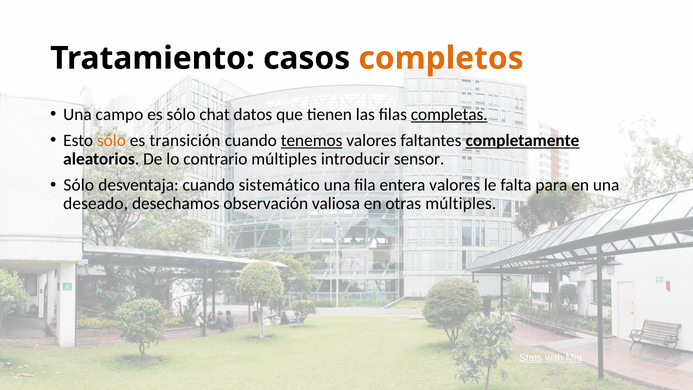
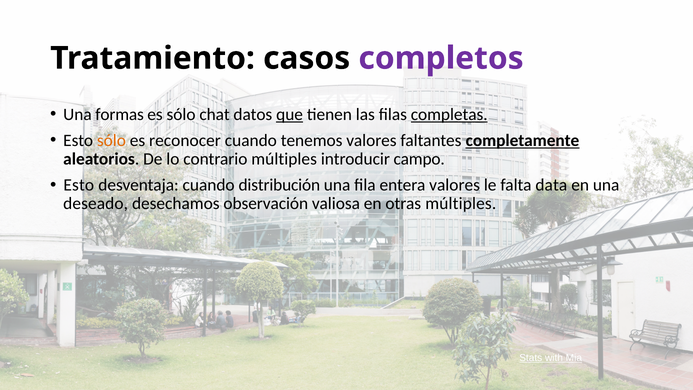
completos colour: orange -> purple (441, 58)
campo: campo -> formas (120, 114)
que underline: none -> present (290, 114)
transición: transición -> reconocer (185, 140)
tenemos underline: present -> none (312, 140)
sensor: sensor -> campo (419, 159)
Sólo: Sólo -> Esto (79, 185)
sistemático: sistemático -> distribución (279, 185)
para: para -> data (551, 185)
